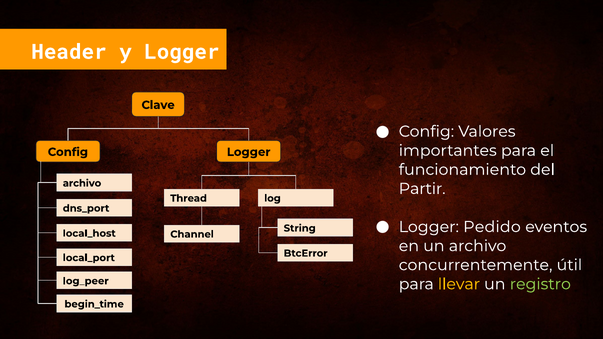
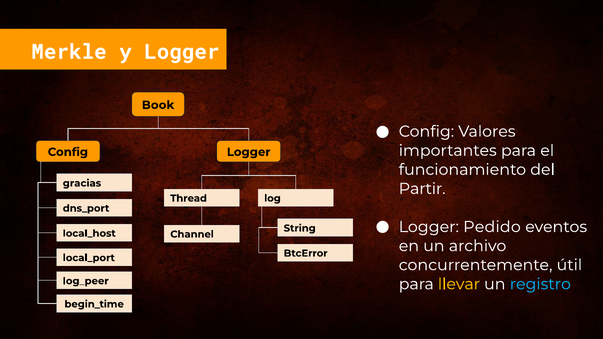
Header: Header -> Merkle (69, 52)
Clave: Clave -> Book (158, 105)
archivo: archivo -> gracias (82, 183)
registro colour: light green -> light blue (540, 284)
